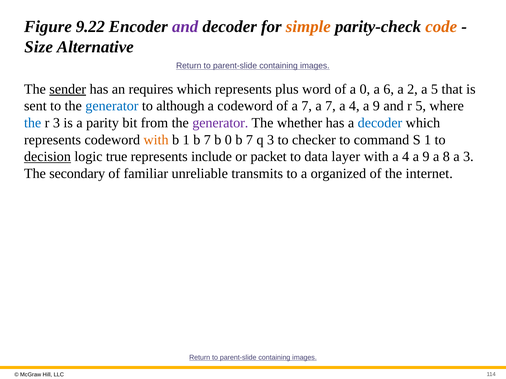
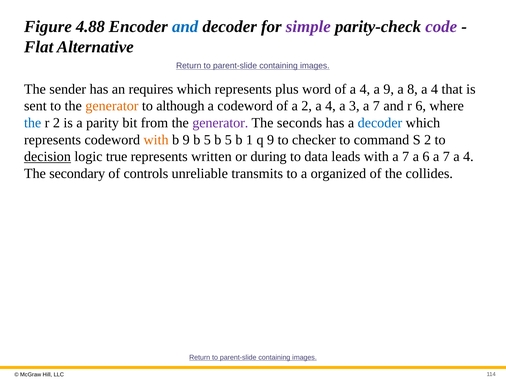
9.22: 9.22 -> 4.88 (90, 27)
and colour: purple -> blue (185, 27)
simple colour: orange -> purple (308, 27)
code colour: orange -> purple (441, 27)
Size: Size -> Flat (39, 47)
sender underline: present -> none (68, 89)
of a 0: 0 -> 4 (365, 89)
a 6: 6 -> 9 (389, 89)
2: 2 -> 8 (412, 89)
5: 5 -> 4 (435, 89)
generator colour: blue -> orange (112, 106)
of a 7: 7 -> 2 (307, 106)
7: 7 -> 4 (330, 106)
4: 4 -> 3 (354, 106)
9: 9 -> 7 (376, 106)
r 5: 5 -> 6 (421, 106)
r 3: 3 -> 2 (56, 123)
whether: whether -> seconds (300, 123)
b 1: 1 -> 9 (186, 140)
7: 7 -> 5 (207, 140)
0: 0 -> 5 (228, 140)
7: 7 -> 1 (250, 140)
q 3: 3 -> 9 (271, 140)
S 1: 1 -> 2 (428, 140)
include: include -> written (211, 157)
packet: packet -> during (269, 157)
layer: layer -> leads (346, 157)
with a 4: 4 -> 7 (406, 157)
9: 9 -> 6 (426, 157)
8: 8 -> 7 (446, 157)
3: 3 -> 4 (468, 157)
familiar: familiar -> controls (146, 174)
internet: internet -> collides (429, 174)
